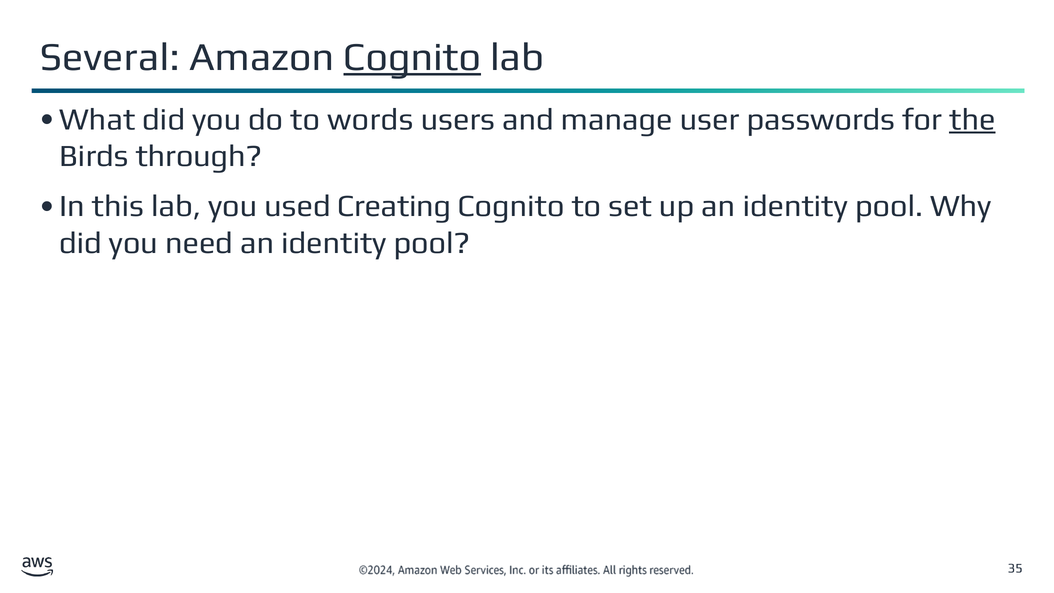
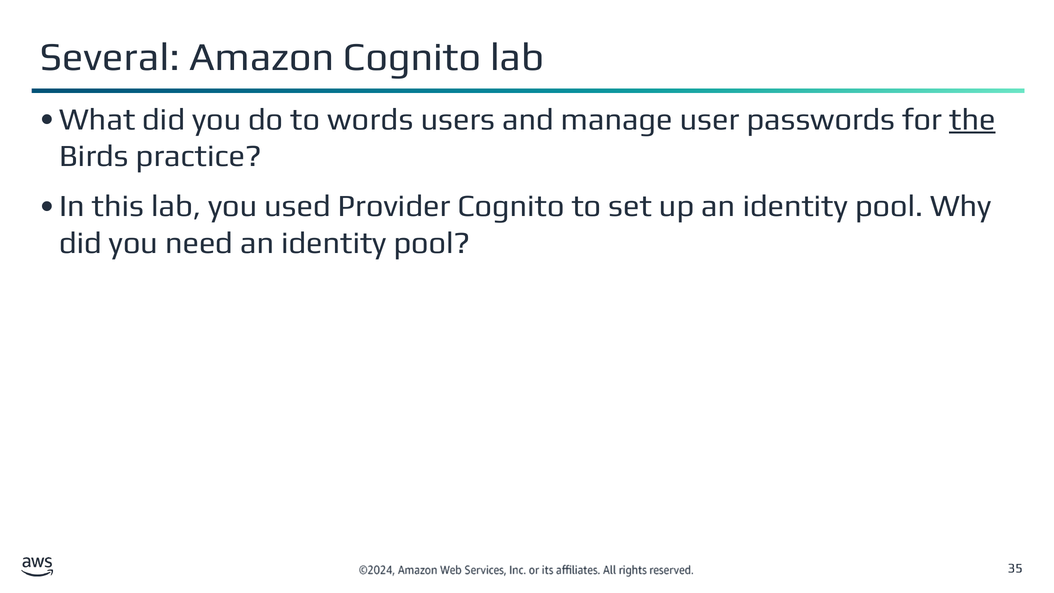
Cognito underline: present -> none (412, 57)
through: through -> practice (199, 156)
Creating: Creating -> Provider (394, 206)
